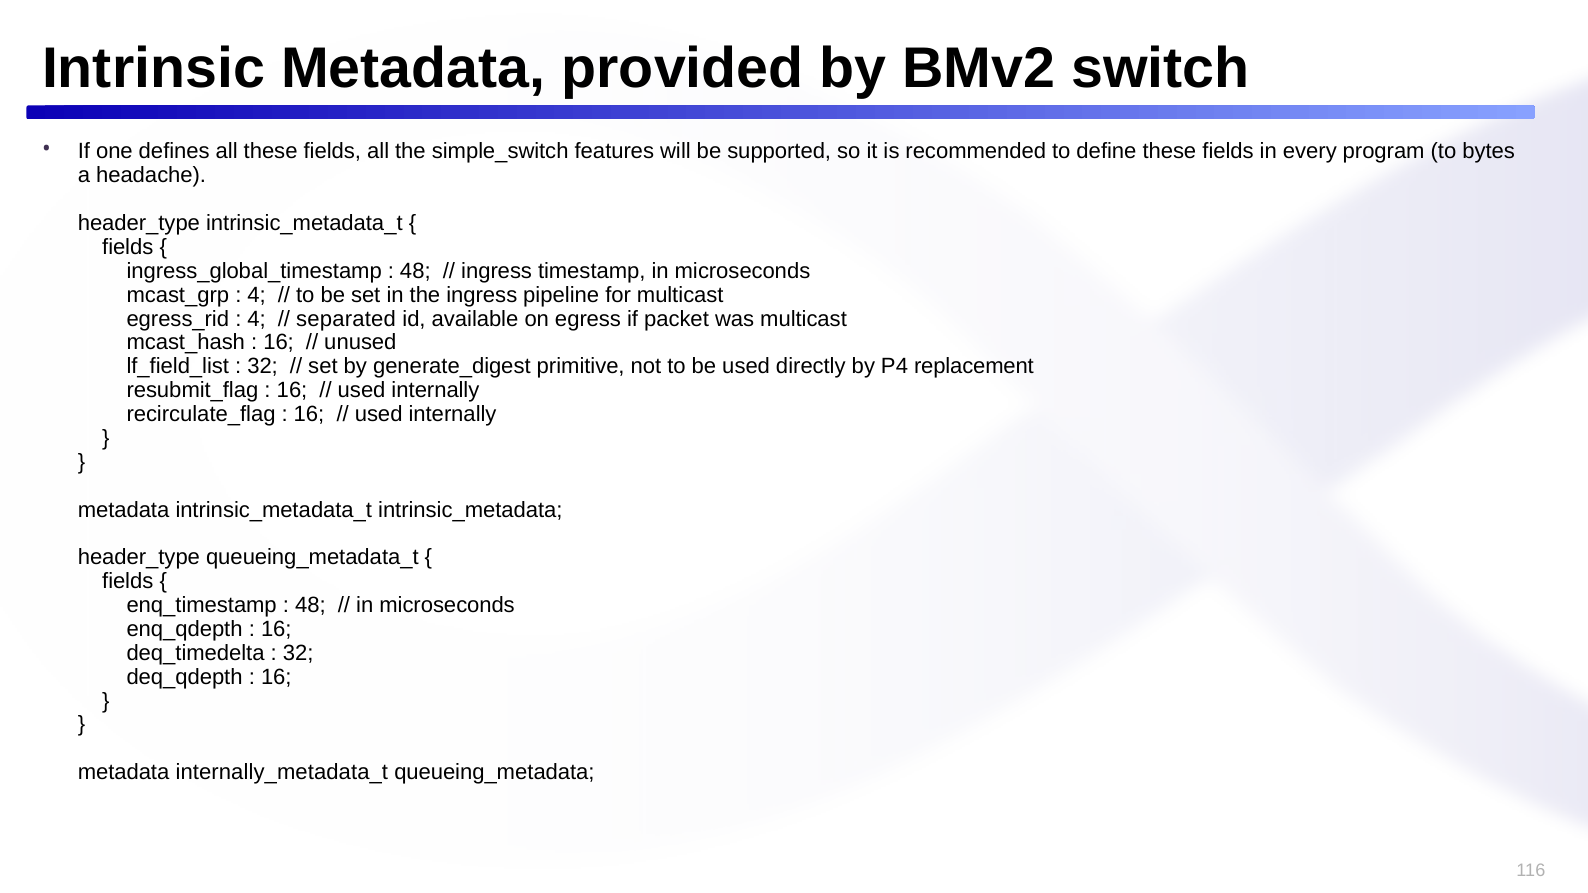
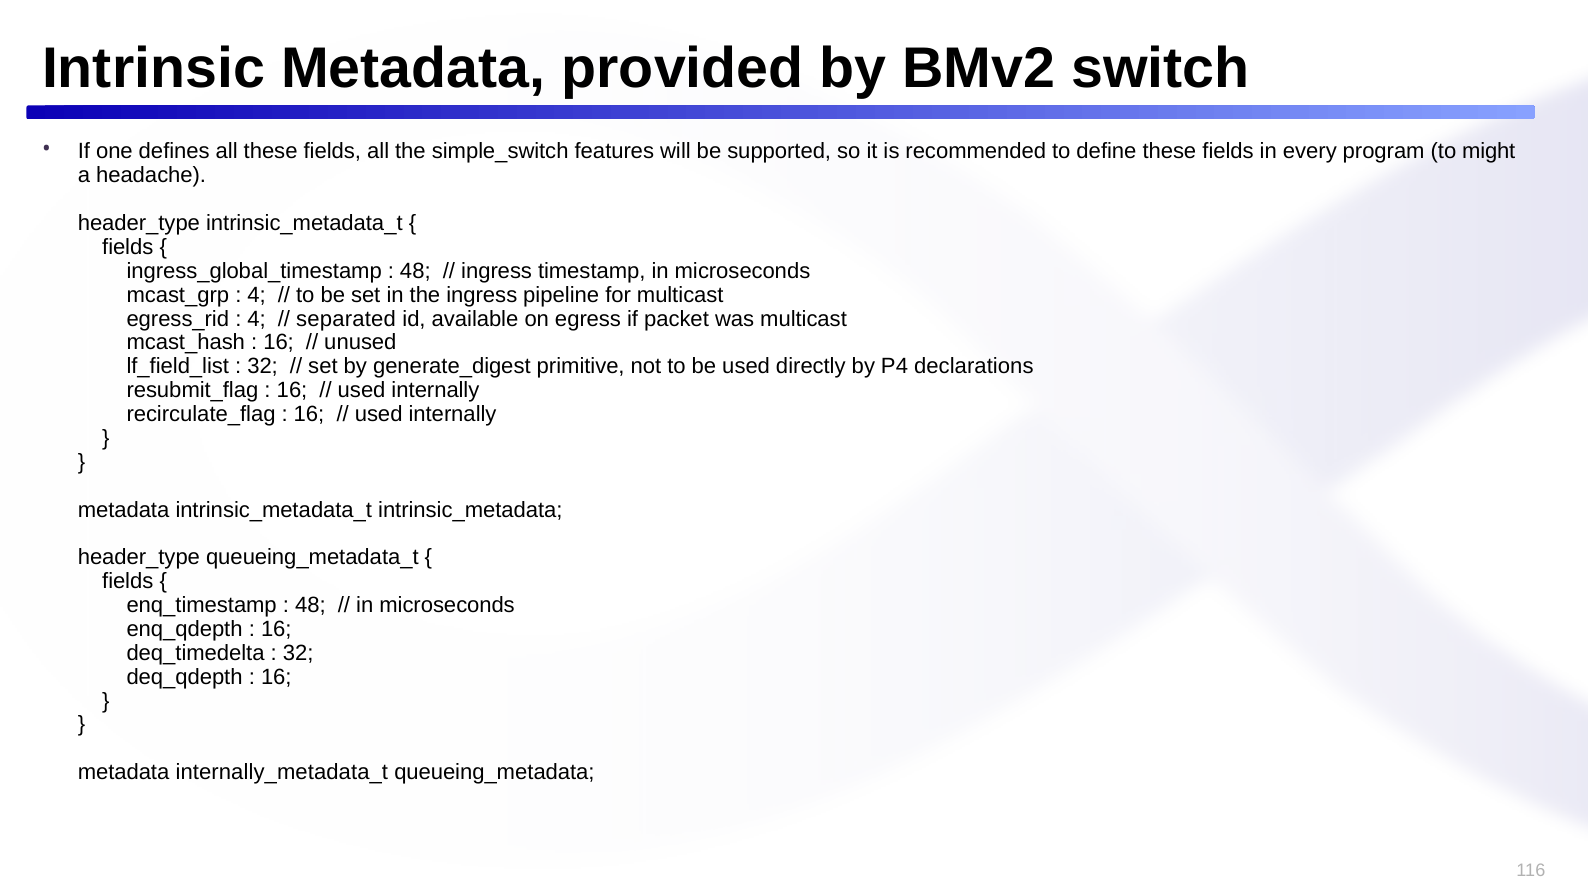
bytes: bytes -> might (1489, 152)
replacement: replacement -> declarations (974, 367)
